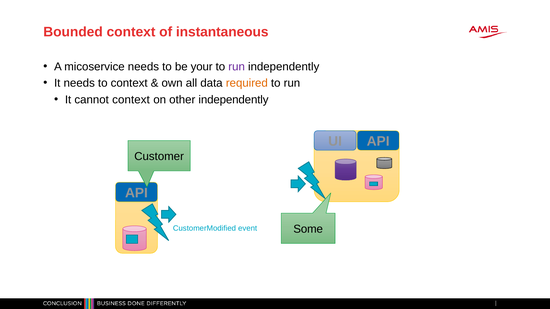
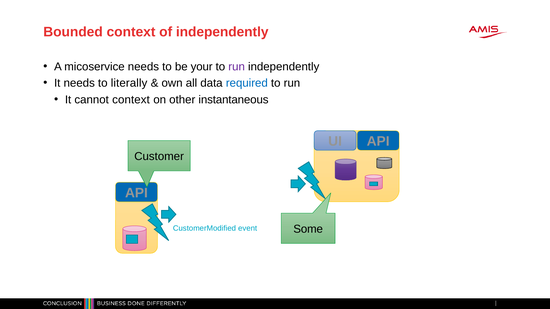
of instantaneous: instantaneous -> independently (222, 32)
to context: context -> literally (129, 83)
required colour: orange -> blue (247, 83)
other independently: independently -> instantaneous (233, 100)
